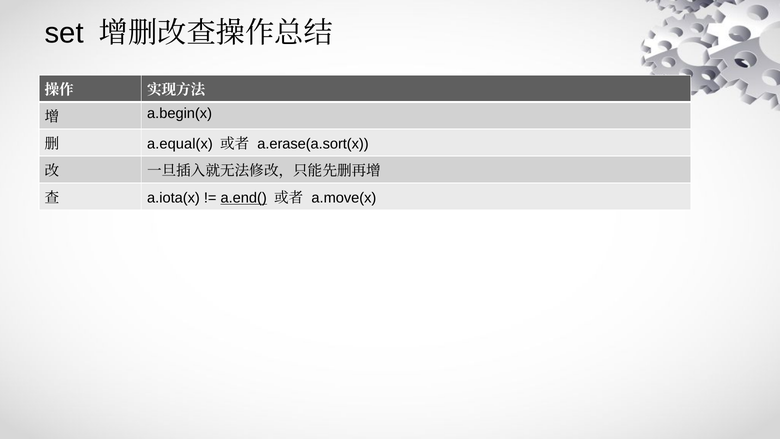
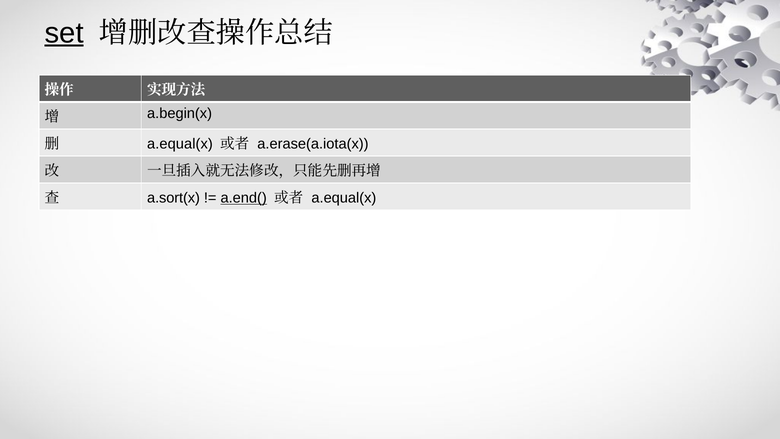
set underline: none -> present (64, 33)
a.erase(a.sort(x: a.erase(a.sort(x -> a.erase(a.iota(x (313, 144)
a.iota(x: a.iota(x -> a.sort(x (174, 198)
a.move(x: a.move(x -> a.equal(x (344, 198)
